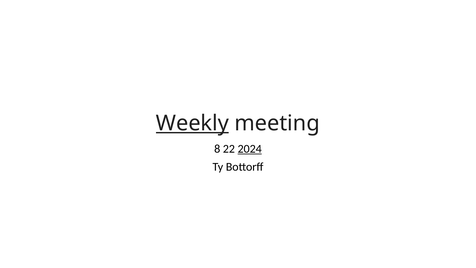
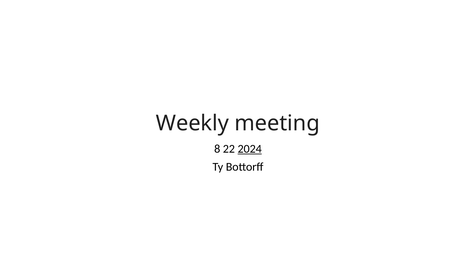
Weekly underline: present -> none (192, 123)
